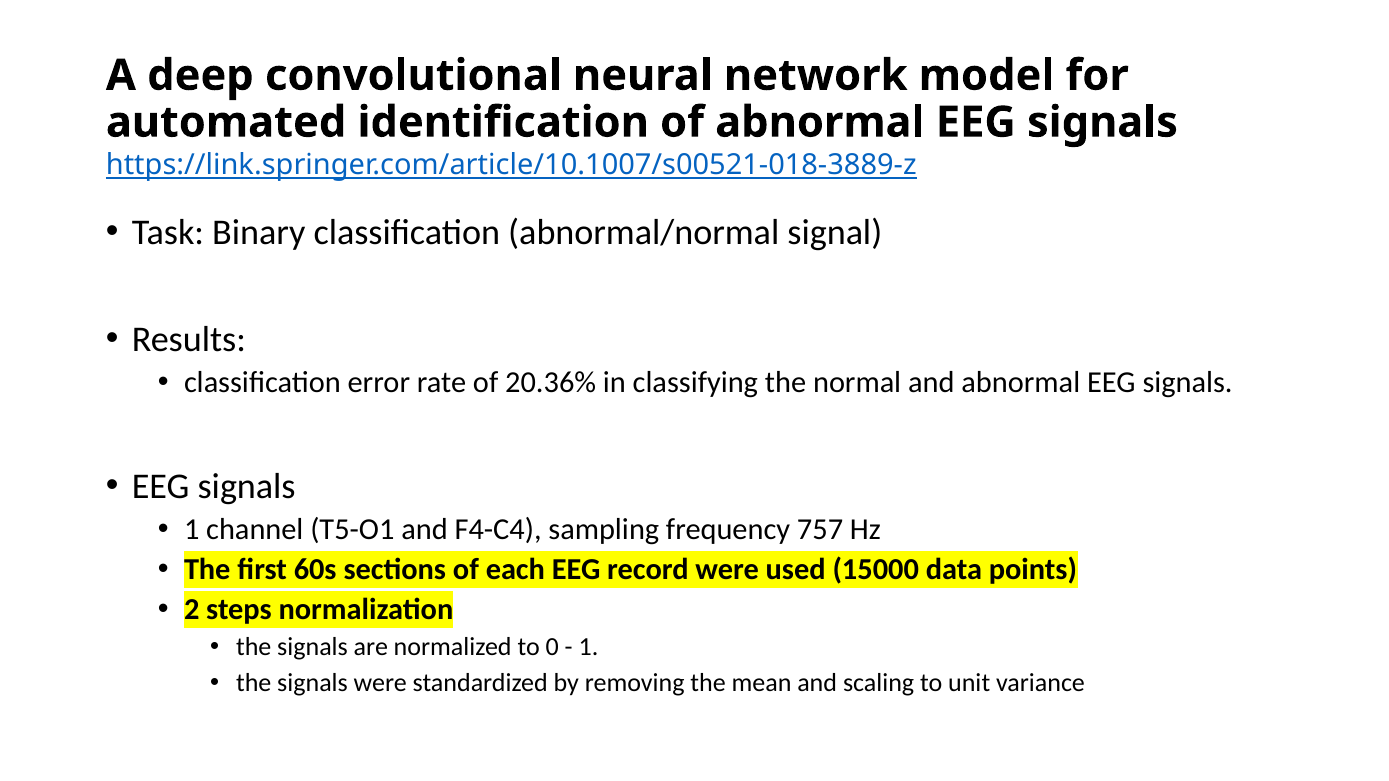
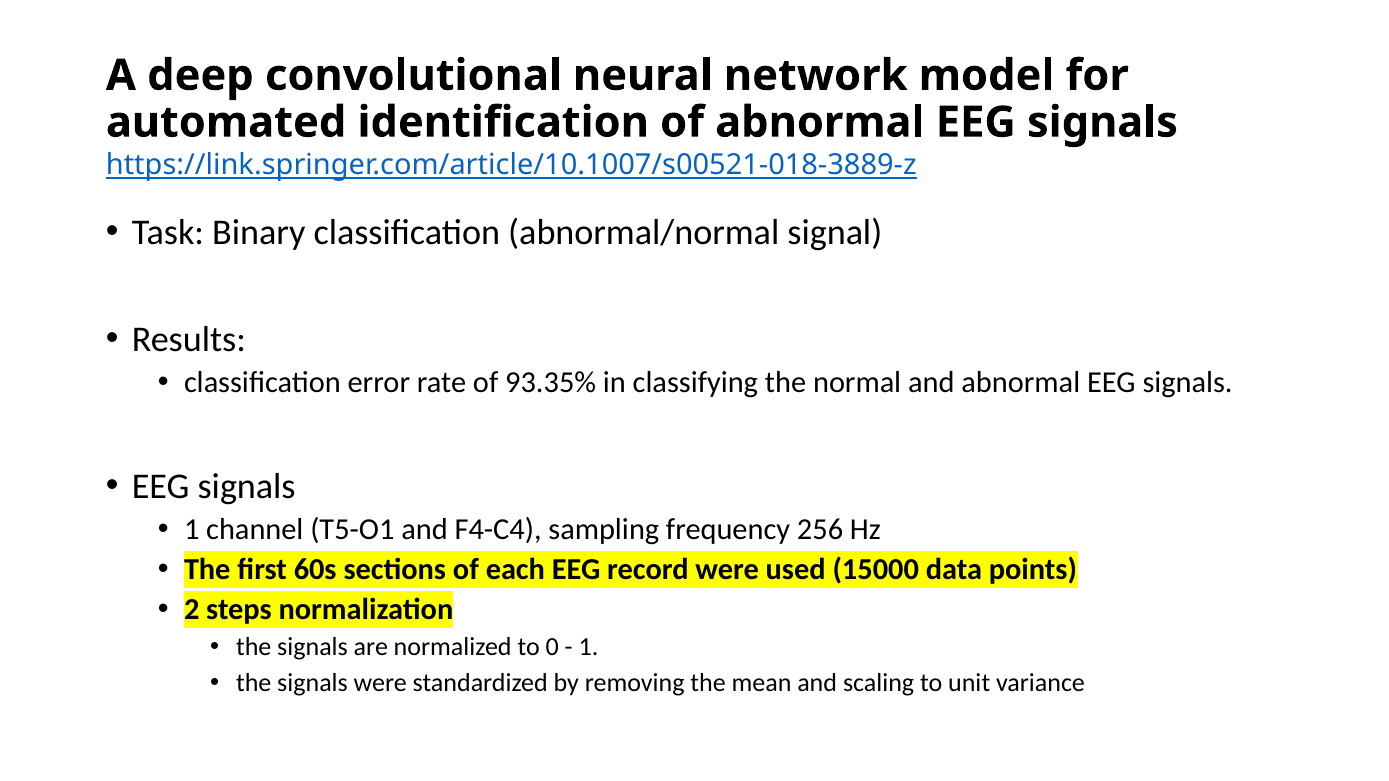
20.36%: 20.36% -> 93.35% (551, 383)
757: 757 -> 256 (820, 530)
